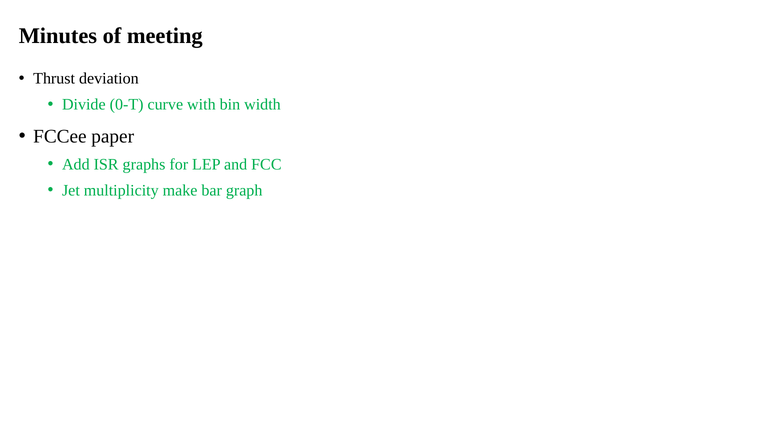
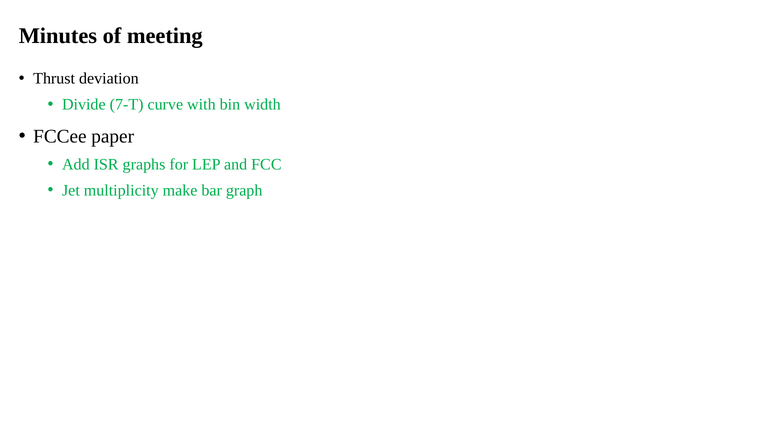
0-T: 0-T -> 7-T (127, 105)
